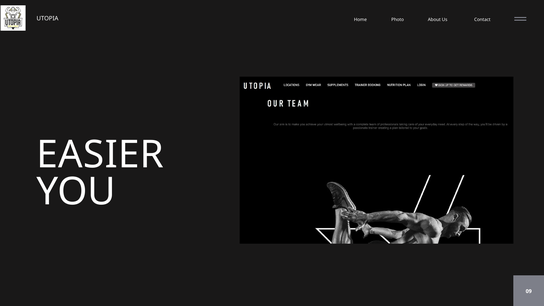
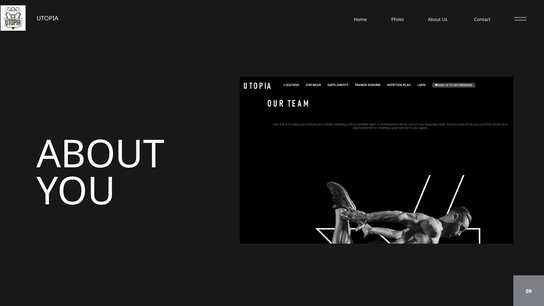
EASIER: EASIER -> ABOUT (100, 155)
